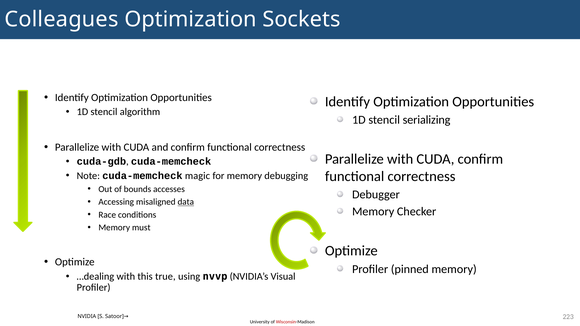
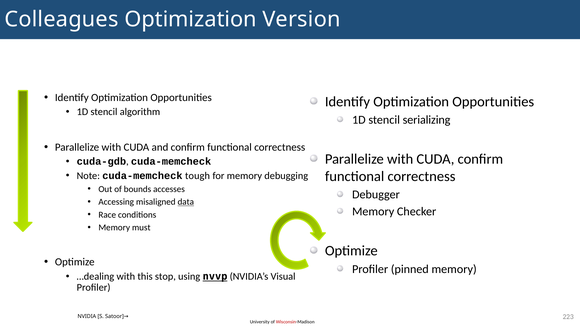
Sockets: Sockets -> Version (301, 19)
magic: magic -> tough (197, 176)
true: true -> stop (165, 277)
nvvp underline: none -> present (215, 277)
